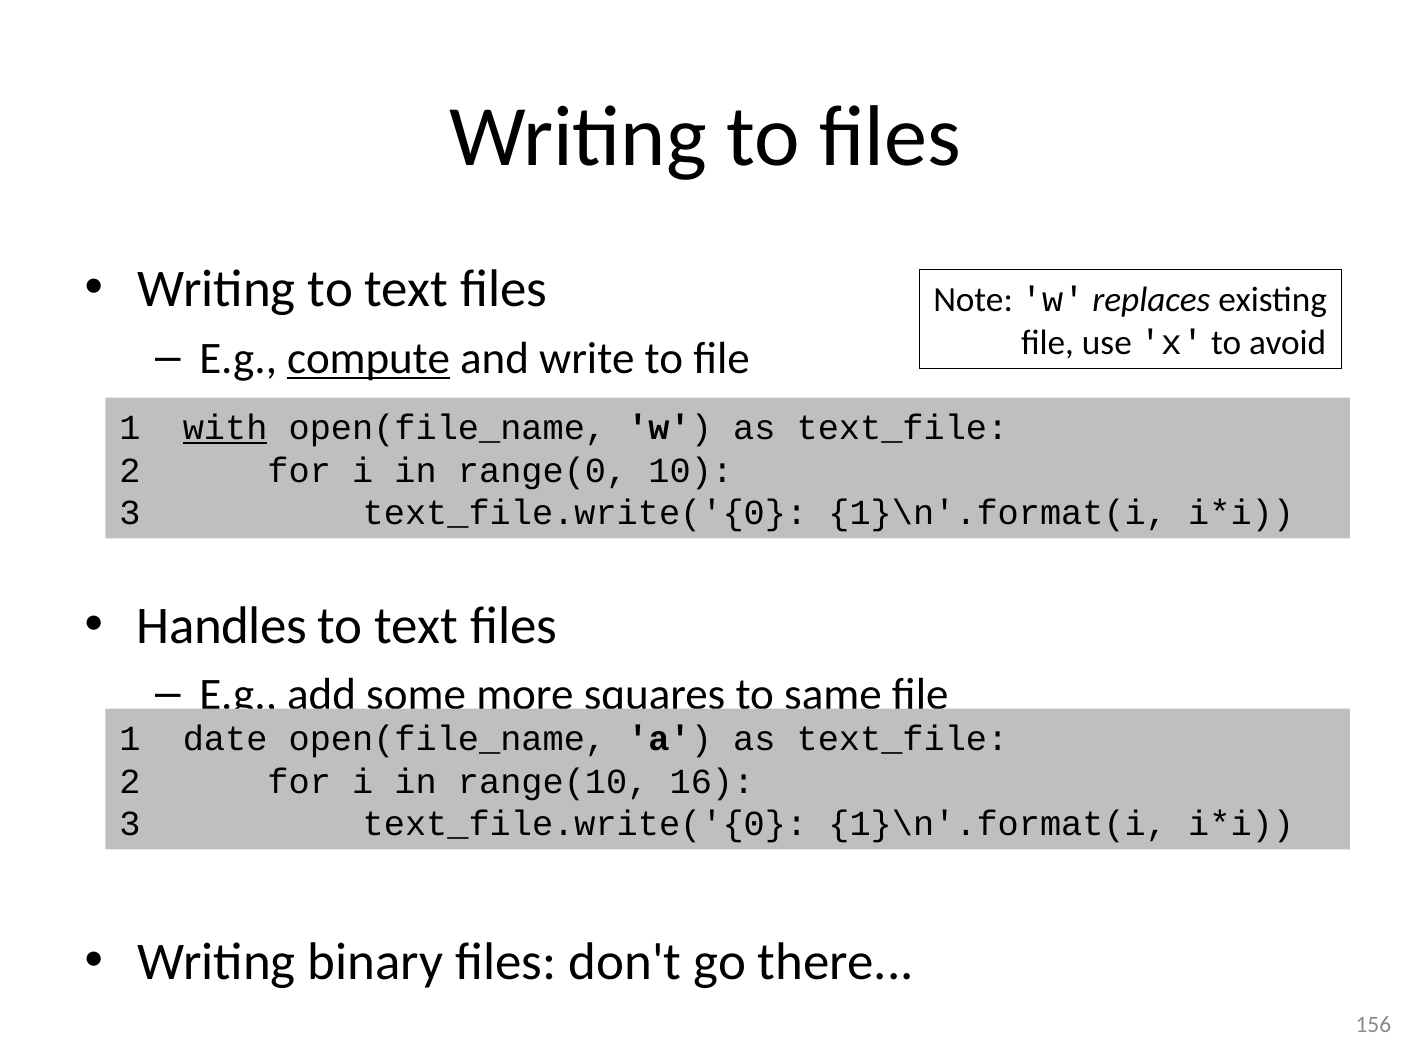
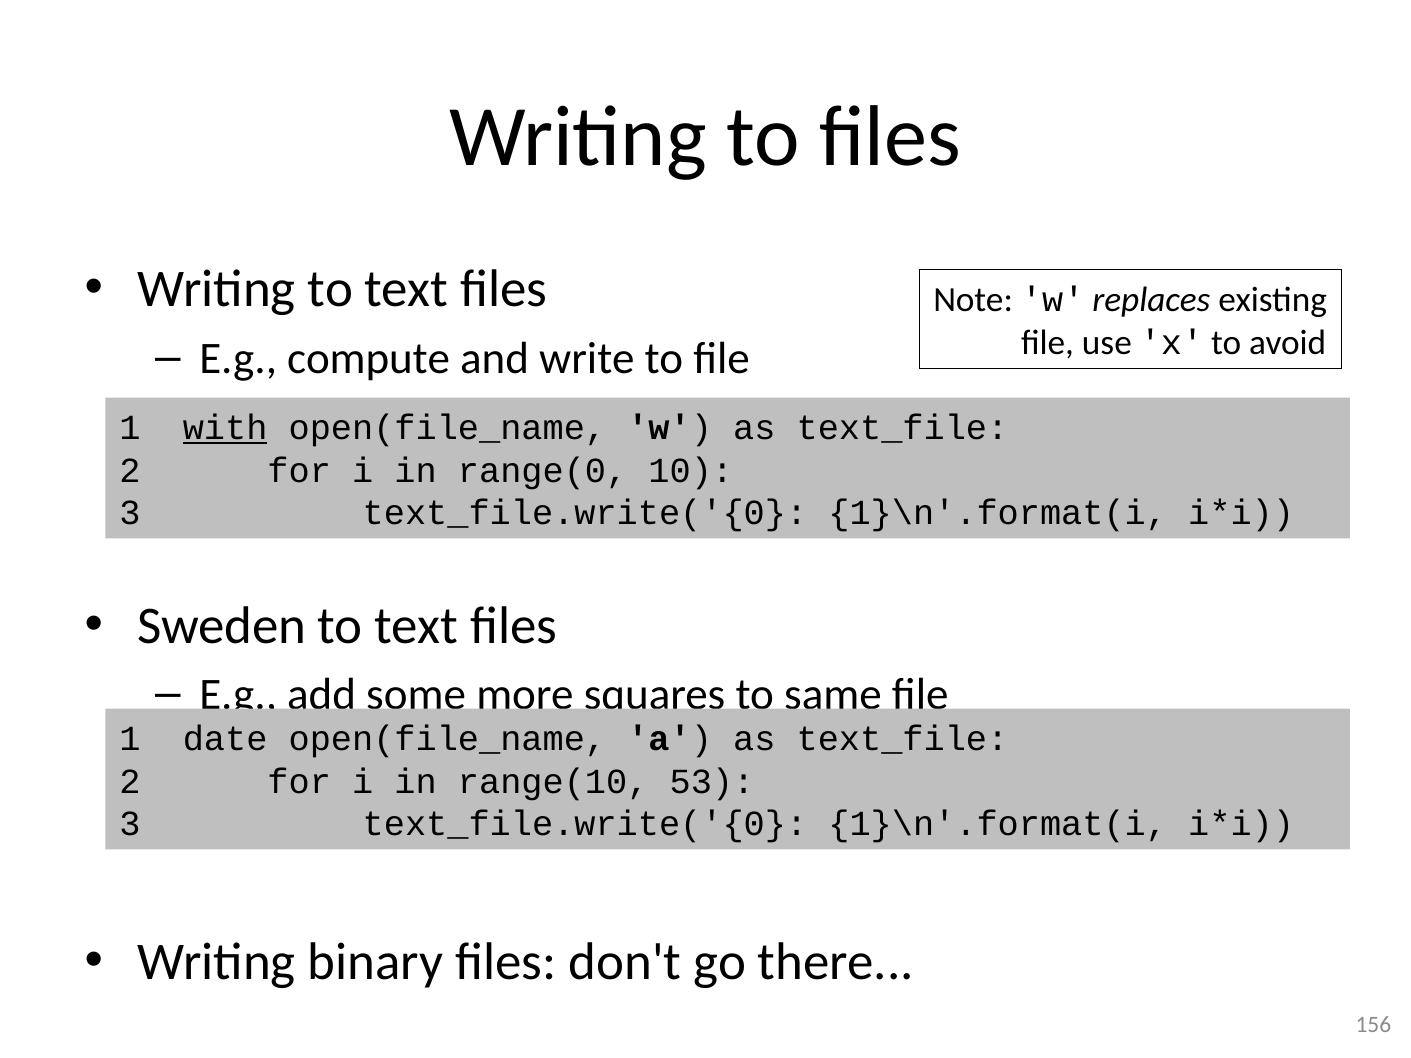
compute underline: present -> none (369, 359)
Handles: Handles -> Sweden (222, 626)
16: 16 -> 53 (712, 782)
